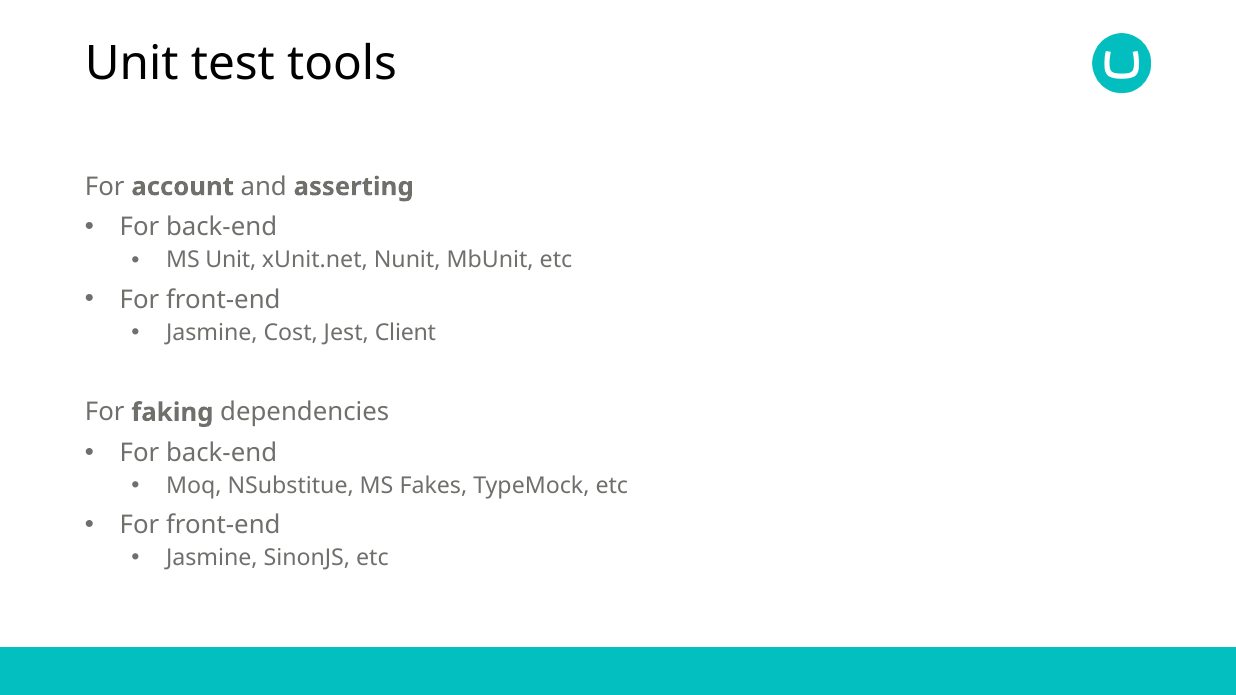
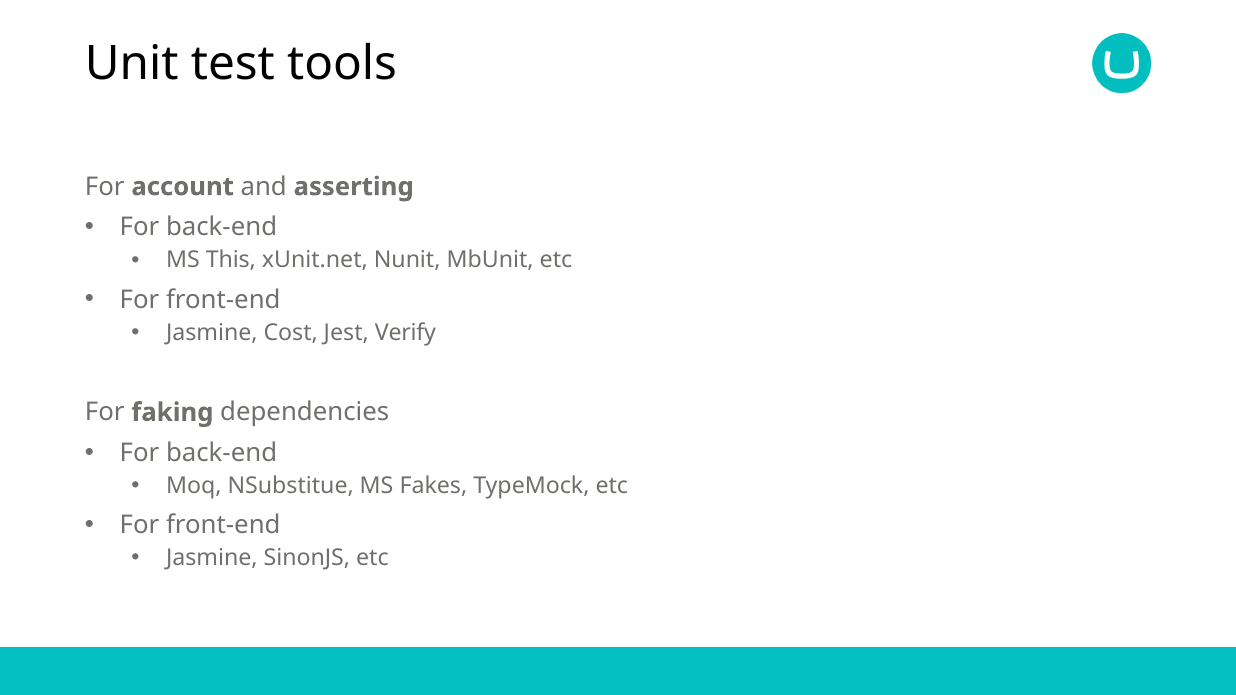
MS Unit: Unit -> This (231, 260)
Client: Client -> Verify (405, 332)
